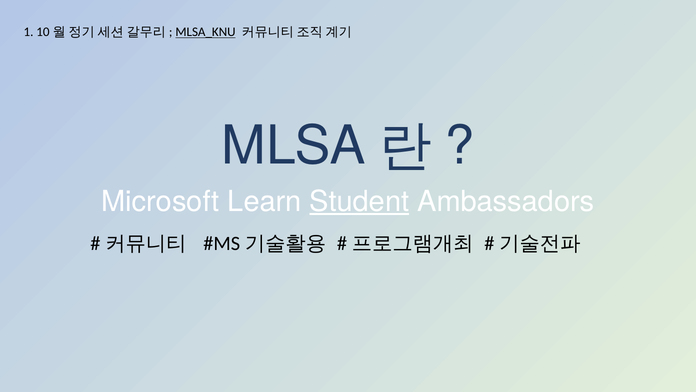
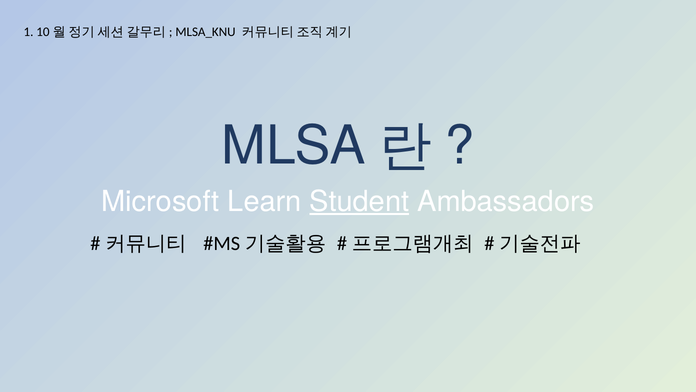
MLSA_KNU underline: present -> none (205, 32)
